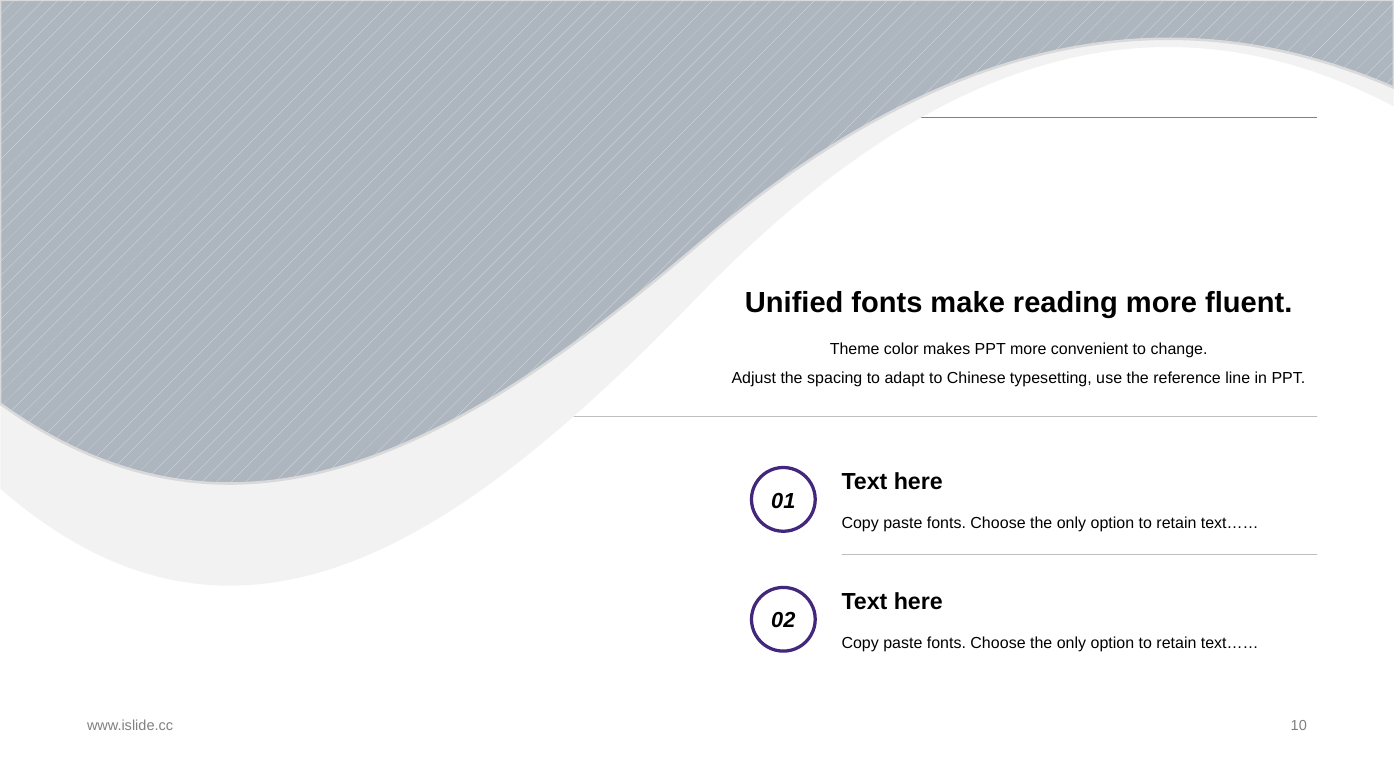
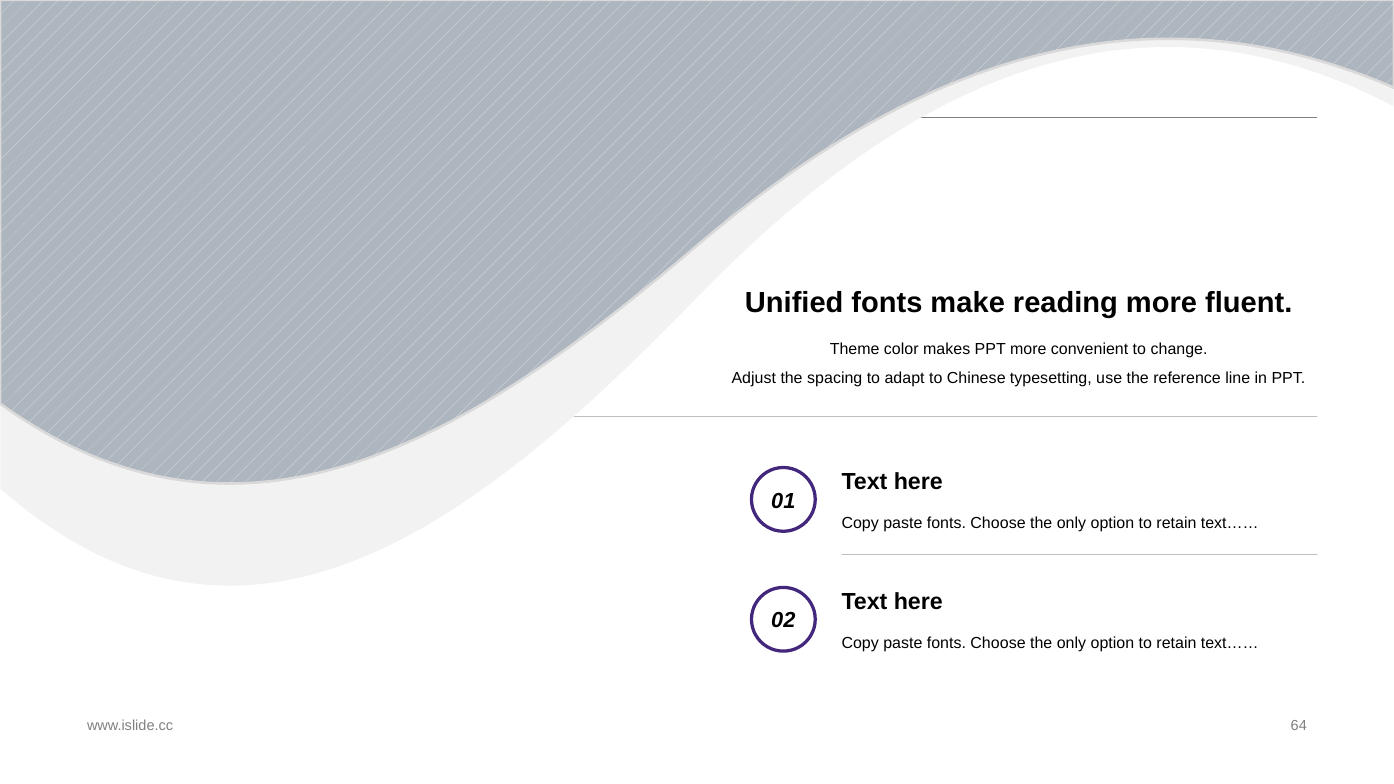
10: 10 -> 64 (1299, 726)
